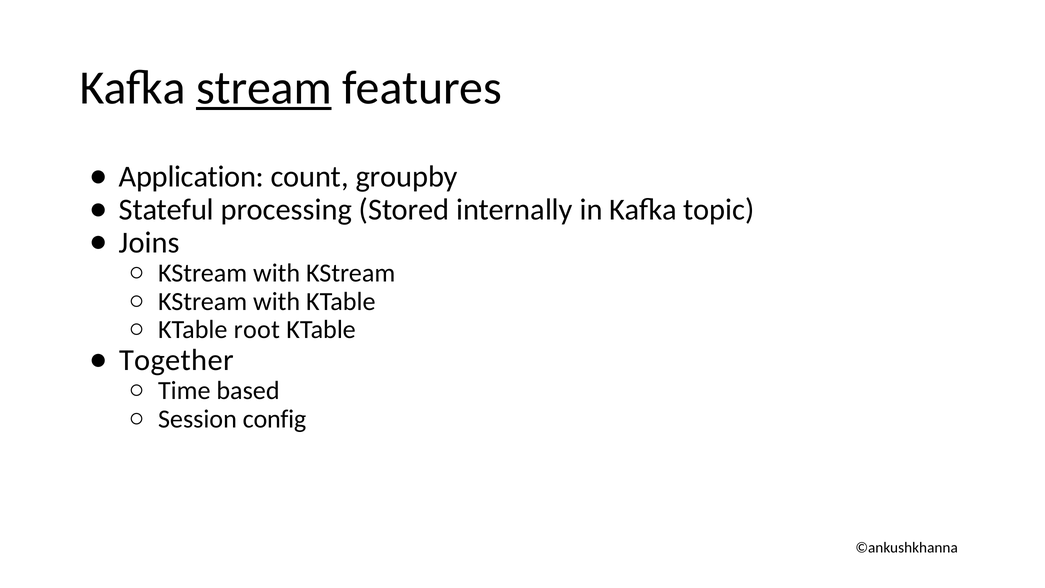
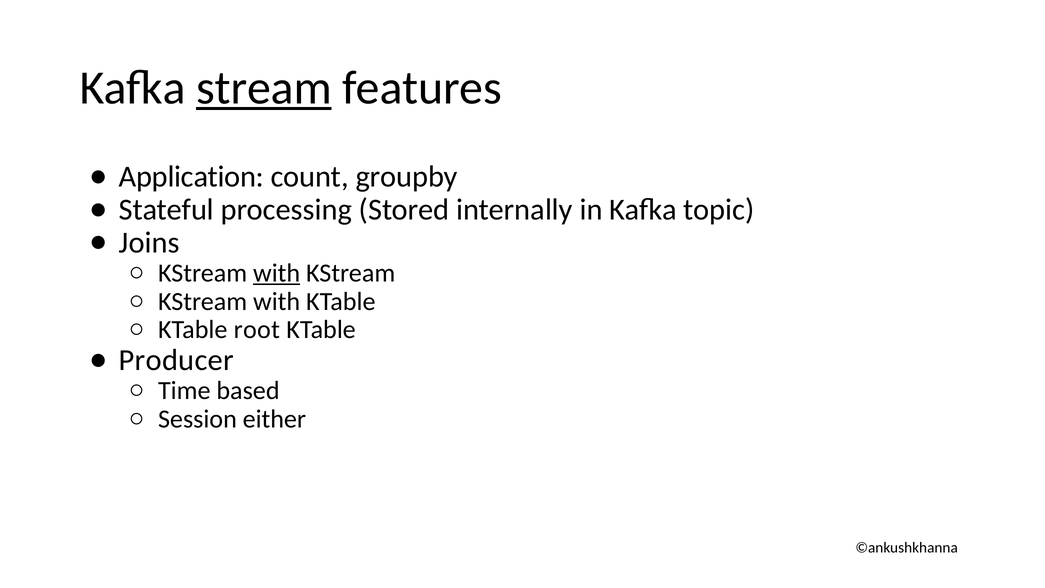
with underline: none -> present (277, 273)
Together: Together -> Producer (176, 360)
config: config -> either (274, 419)
